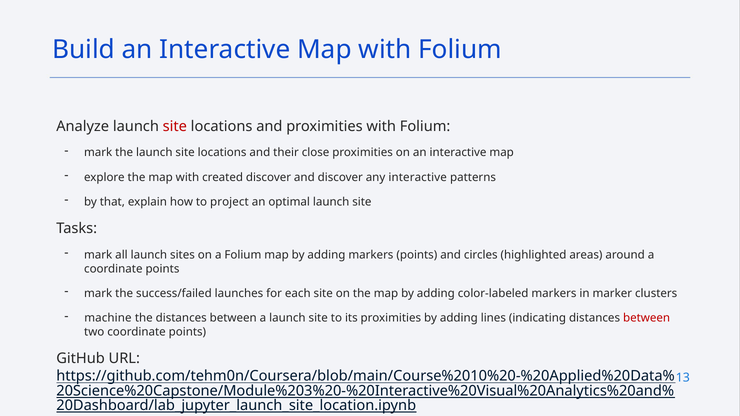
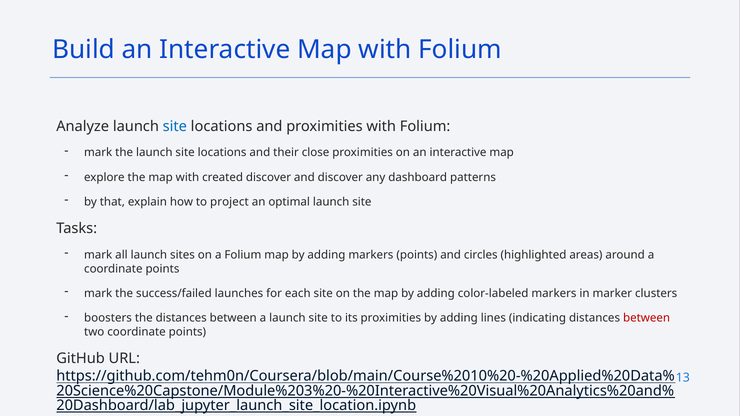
site colour: red -> blue (175, 126)
any interactive: interactive -> dashboard (418, 177)
machine: machine -> boosters (108, 318)
